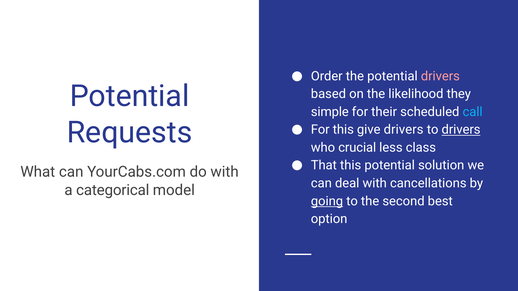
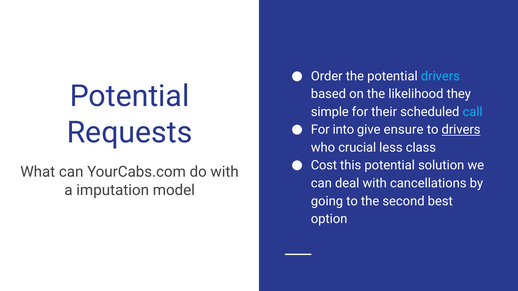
drivers colour: pink -> light blue (440, 76)
For this: this -> into (343, 130)
give drivers: drivers -> ensure (404, 130)
That: That -> Cost (324, 166)
categorical: categorical -> imputation (113, 190)
going underline: present -> none (327, 201)
